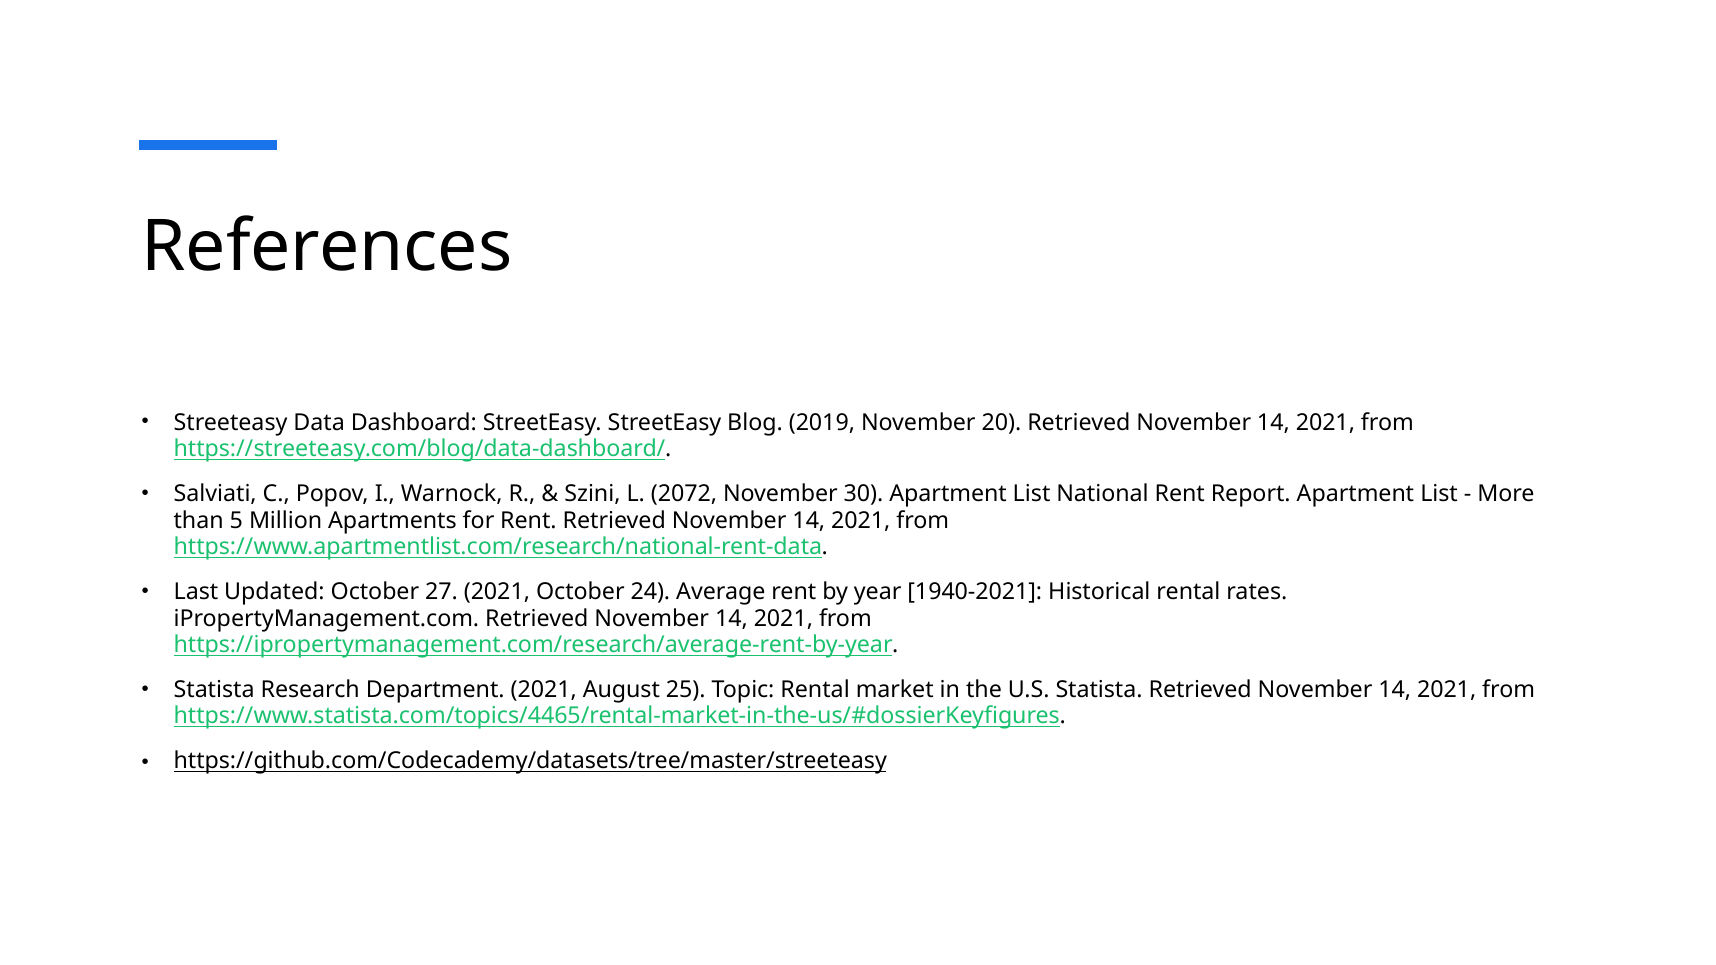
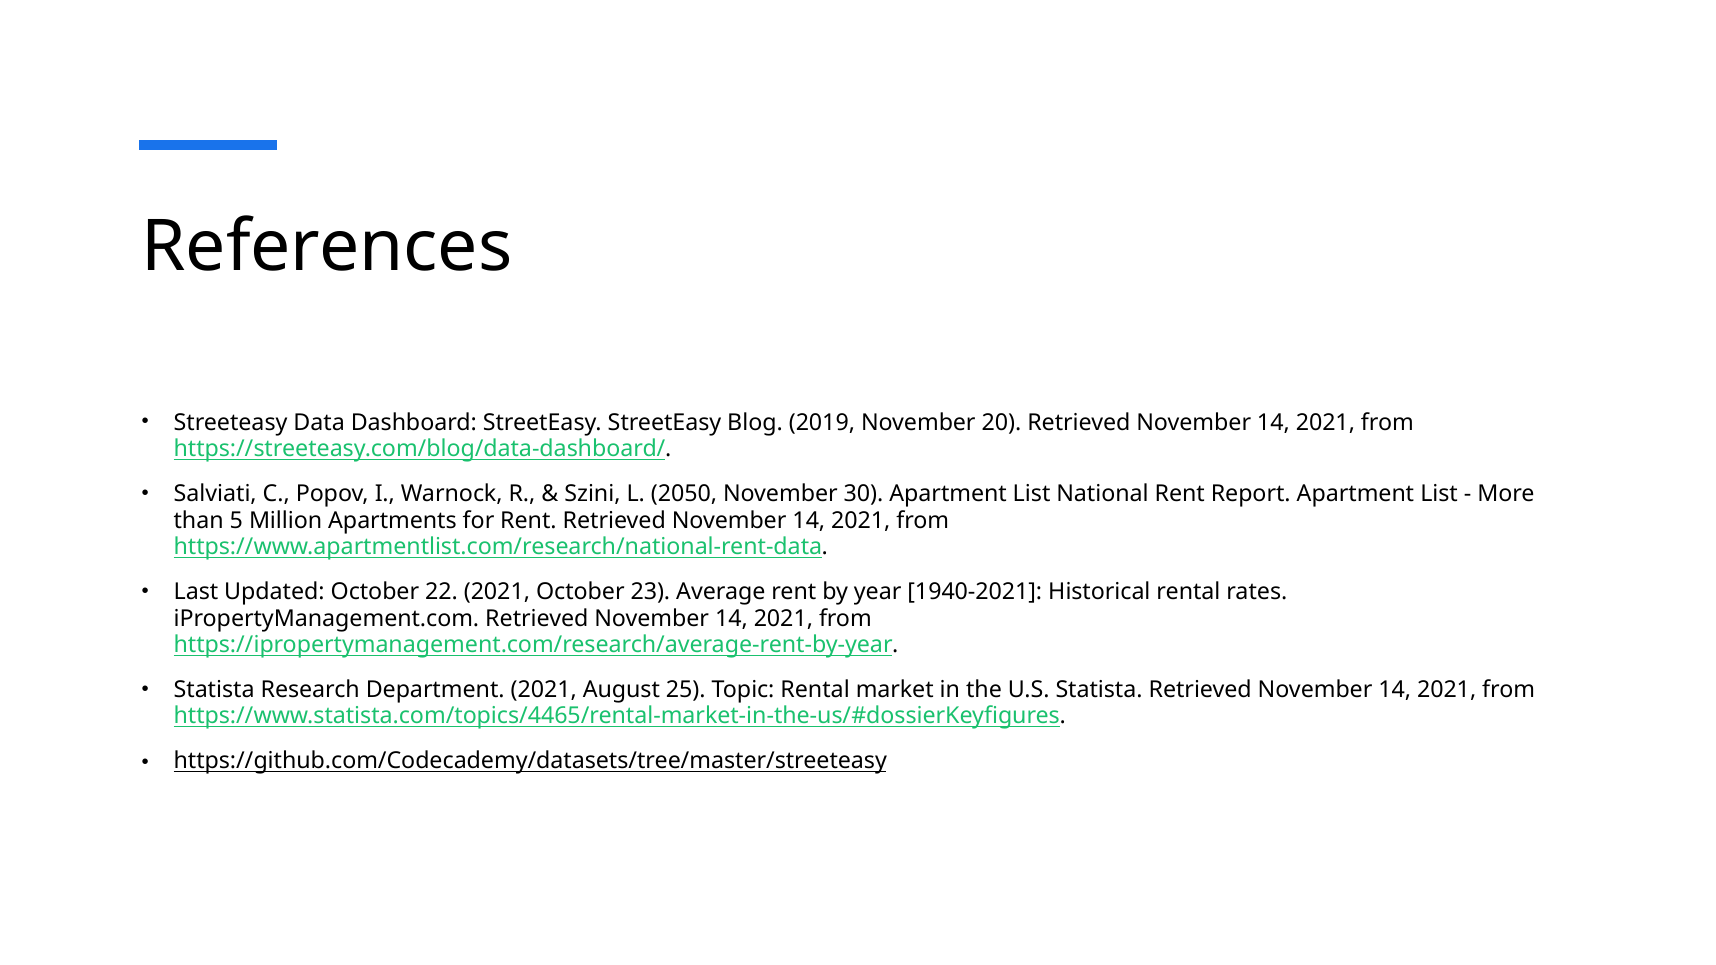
2072: 2072 -> 2050 (684, 494)
27: 27 -> 22 (442, 592)
24: 24 -> 23 (650, 592)
